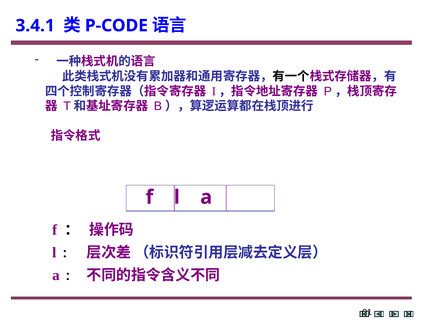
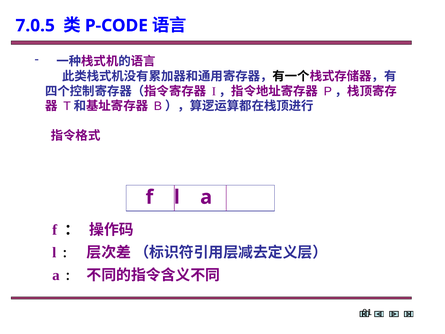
3.4.1: 3.4.1 -> 7.0.5 (35, 26)
